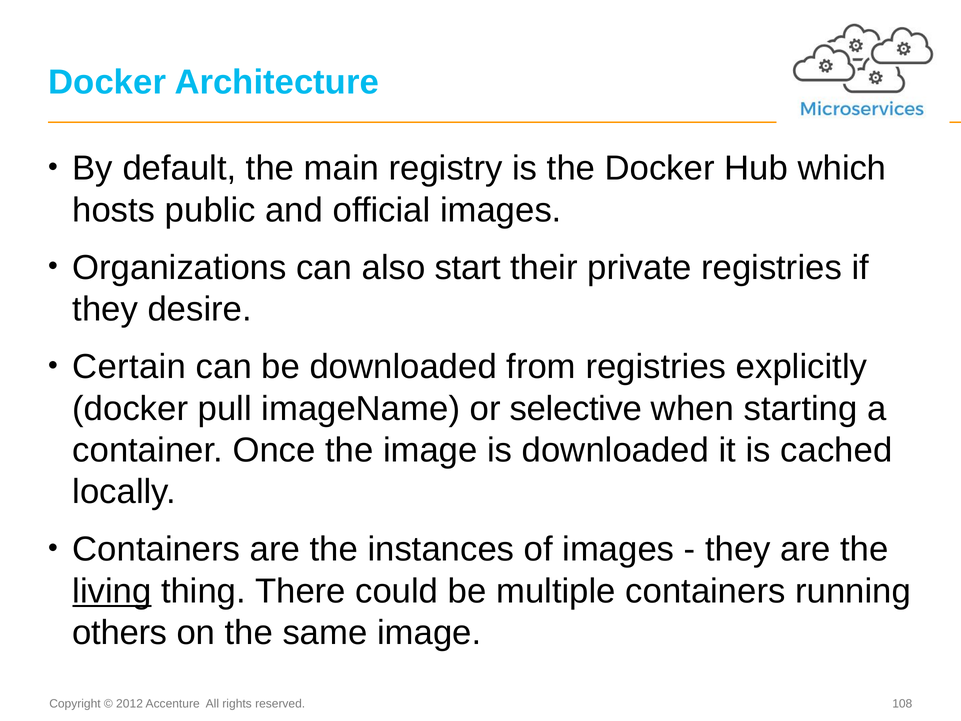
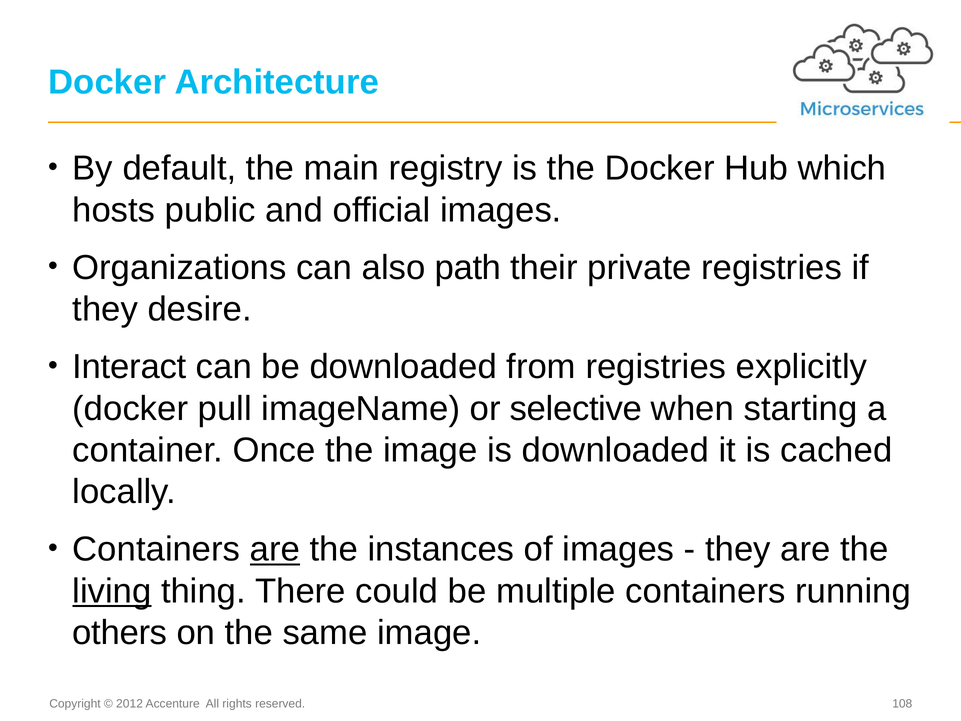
start: start -> path (468, 268)
Certain: Certain -> Interact (129, 367)
are underline: none -> present (275, 549)
